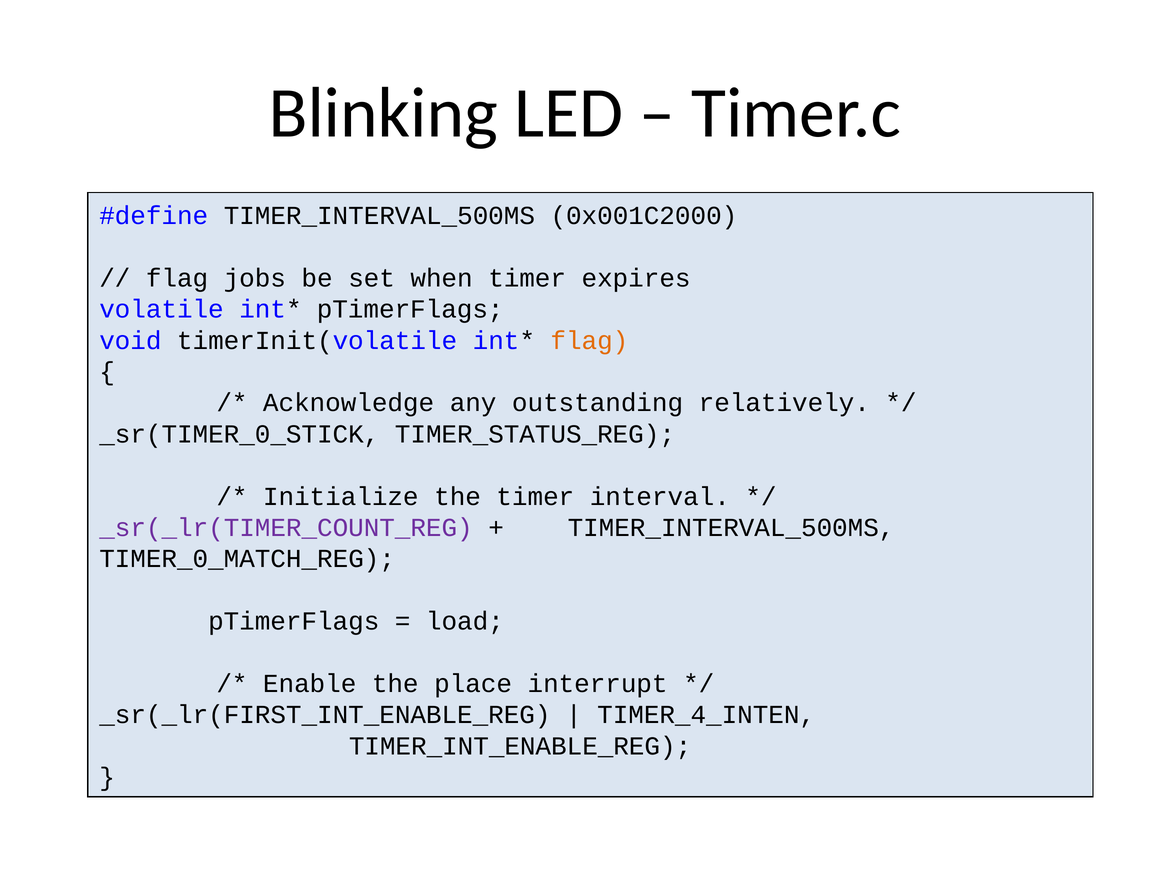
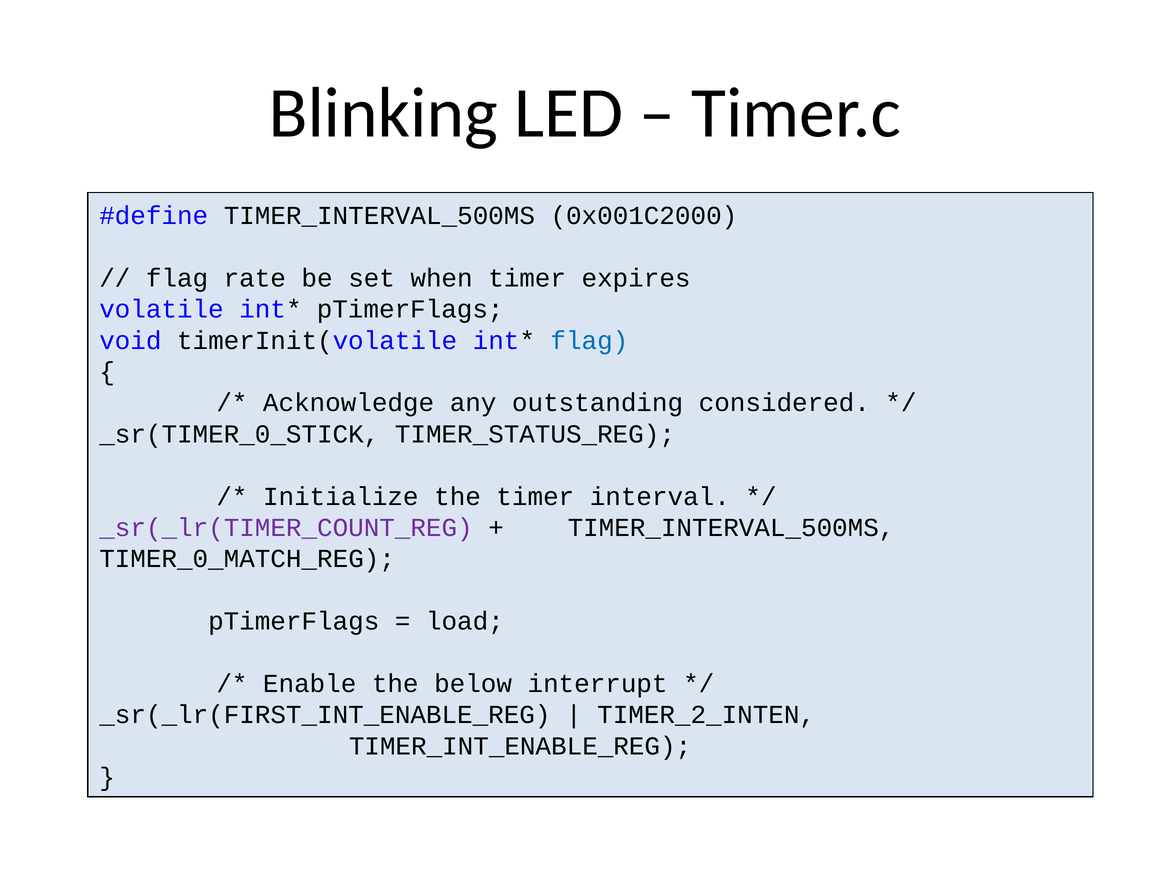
jobs: jobs -> rate (255, 278)
flag colour: orange -> blue (589, 341)
relatively: relatively -> considered (784, 403)
place: place -> below (473, 684)
TIMER_4_INTEN: TIMER_4_INTEN -> TIMER_2_INTEN (706, 715)
